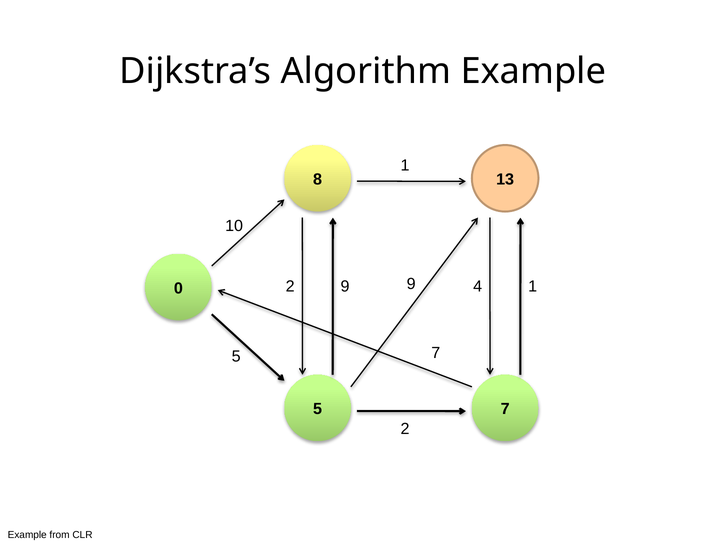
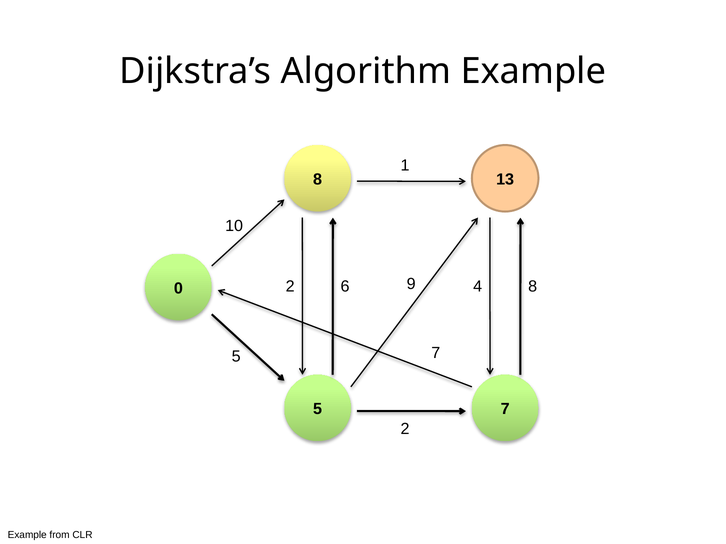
2 9: 9 -> 6 (345, 287)
4 1: 1 -> 8 (533, 287)
